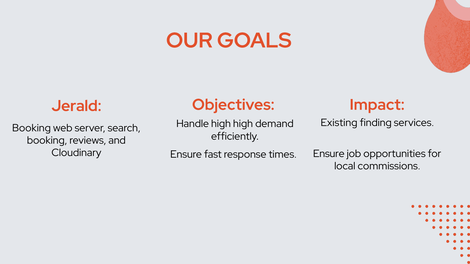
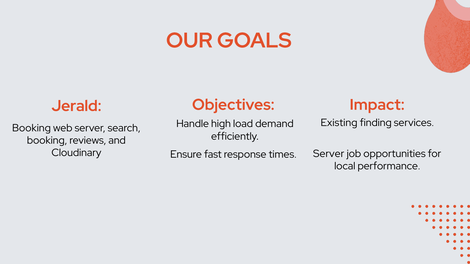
high high: high -> load (243, 124)
Ensure: Ensure -> Server (329, 154)
commissions: commissions -> performance (388, 166)
